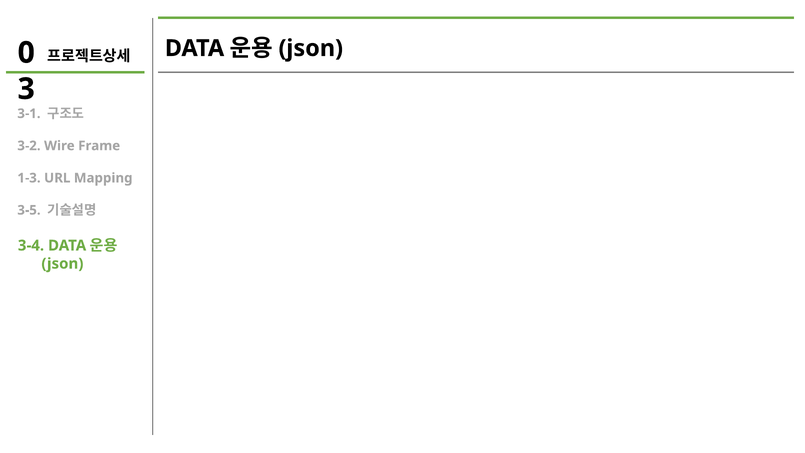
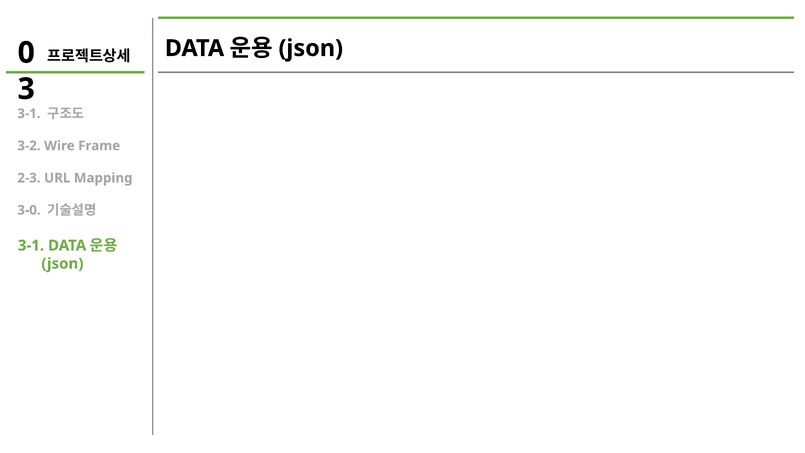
1-3: 1-3 -> 2-3 (29, 178)
3-5: 3-5 -> 3-0 (29, 210)
3-4: 3-4 -> 3-1 (31, 245)
